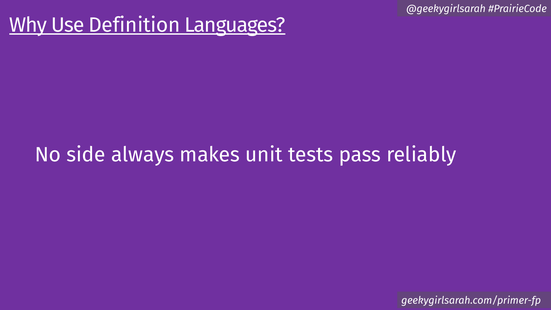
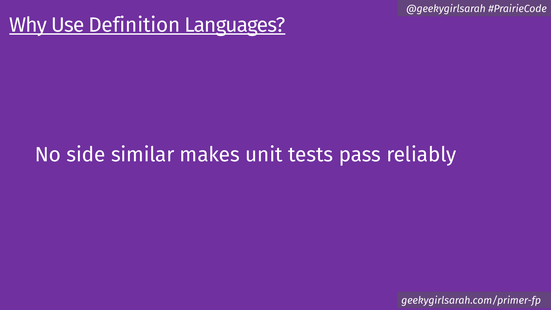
always: always -> similar (143, 155)
